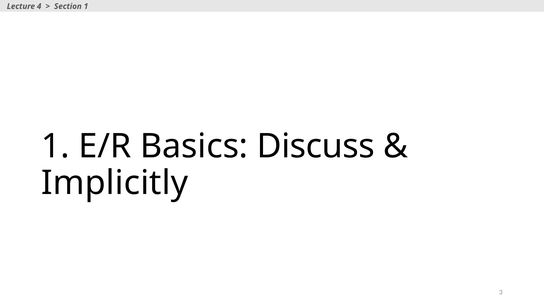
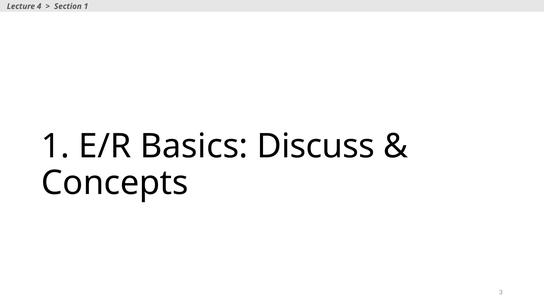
Implicitly: Implicitly -> Concepts (115, 183)
